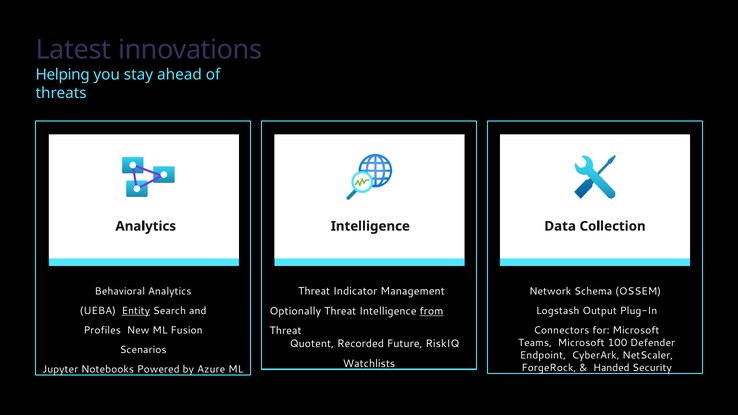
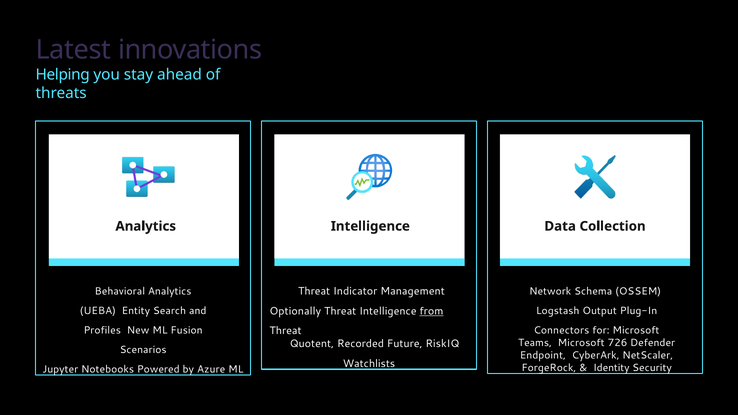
Entity underline: present -> none (136, 311)
100: 100 -> 726 (617, 343)
Handed: Handed -> Identity (611, 368)
